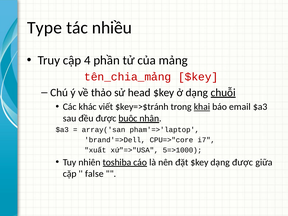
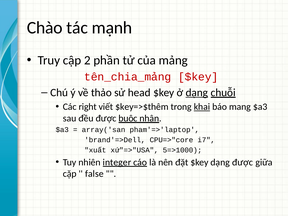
Type: Type -> Chào (45, 28)
nhiều: nhiều -> mạnh (112, 28)
4: 4 -> 2 (87, 60)
dạng underline: none -> present (197, 93)
khác: khác -> right (88, 107)
$key=>$tránh: $key=>$tránh -> $key=>$thêm (142, 107)
email: email -> mang (240, 107)
toshiba: toshiba -> integer (117, 162)
